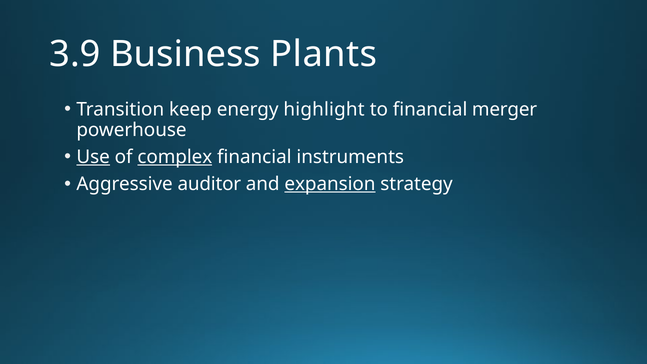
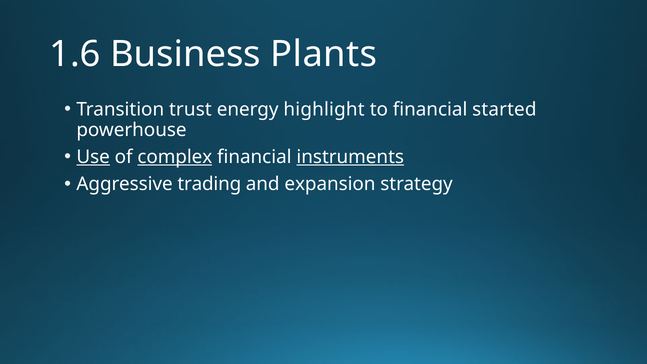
3.9: 3.9 -> 1.6 (75, 54)
keep: keep -> trust (190, 109)
merger: merger -> started (504, 109)
instruments underline: none -> present (350, 157)
auditor: auditor -> trading (209, 184)
expansion underline: present -> none (330, 184)
